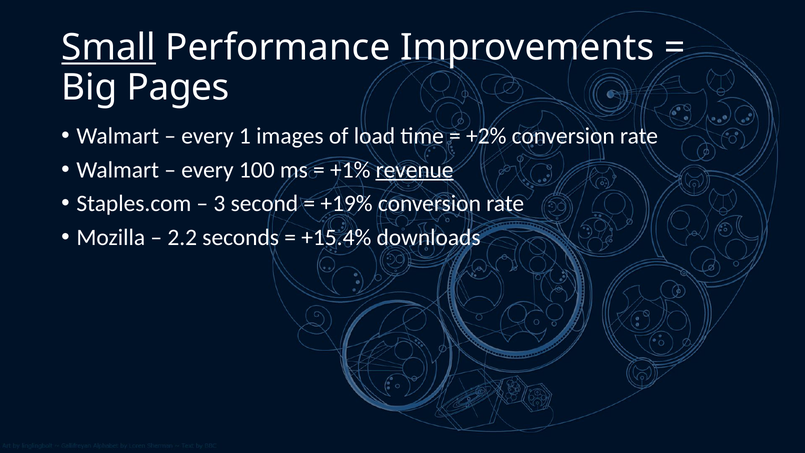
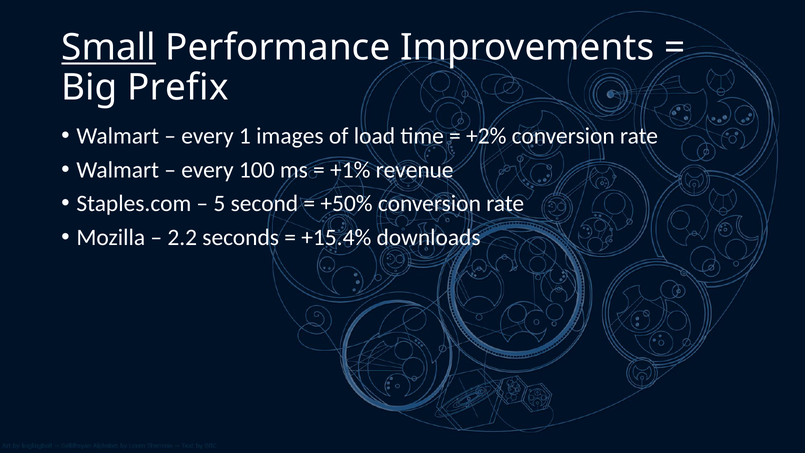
Pages: Pages -> Prefix (178, 88)
revenue underline: present -> none (415, 170)
3: 3 -> 5 (219, 203)
+19%: +19% -> +50% (347, 203)
